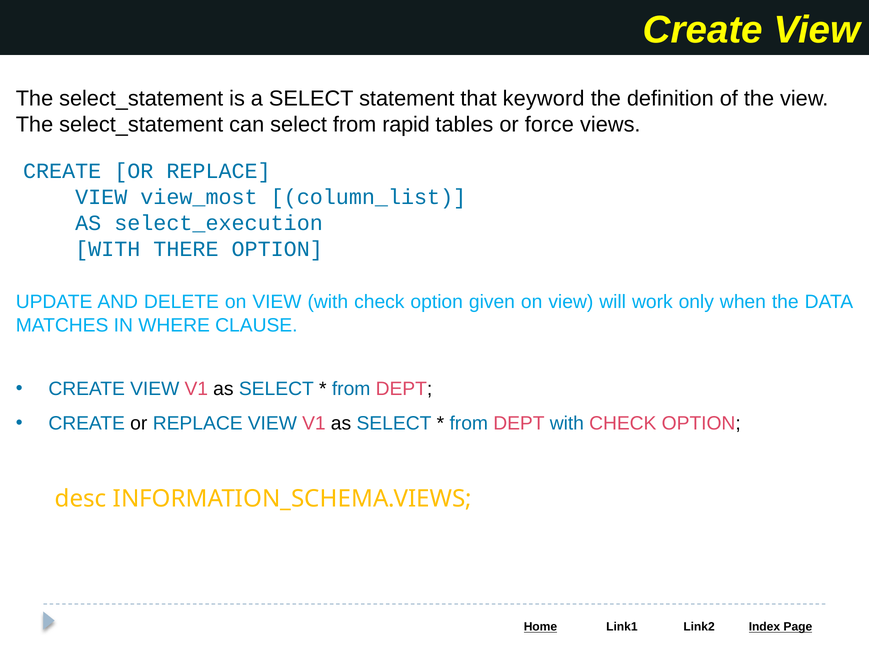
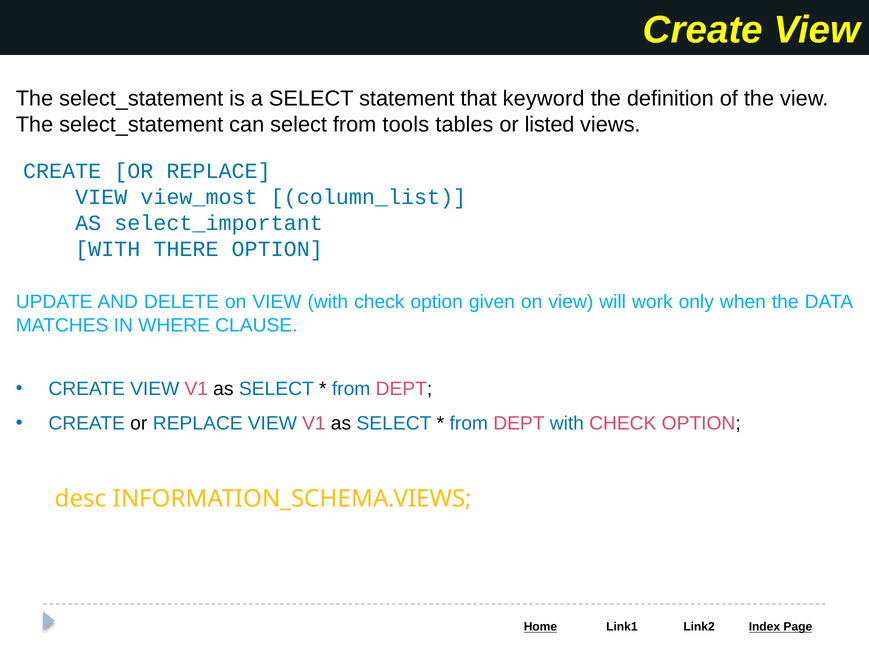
rapid: rapid -> tools (406, 125)
force: force -> listed (550, 125)
select_execution: select_execution -> select_important (219, 223)
